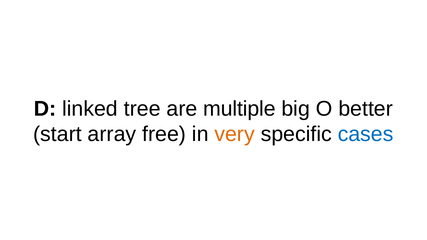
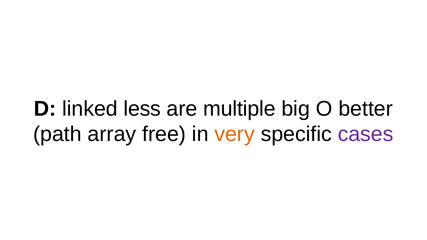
tree: tree -> less (142, 109)
start: start -> path (57, 134)
cases colour: blue -> purple (366, 134)
